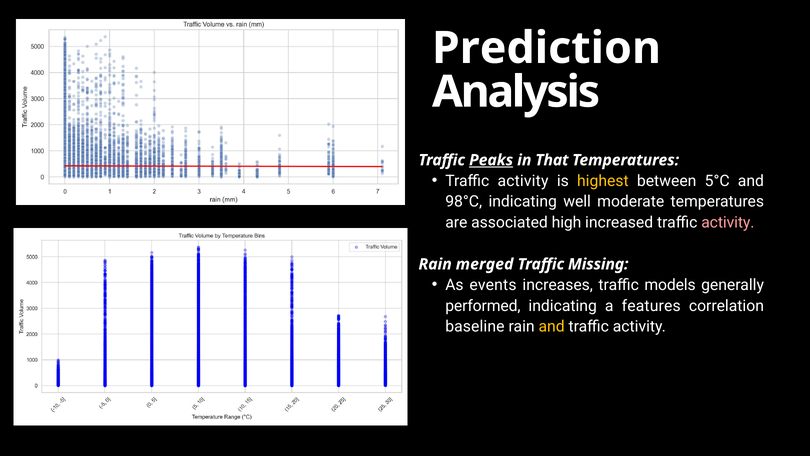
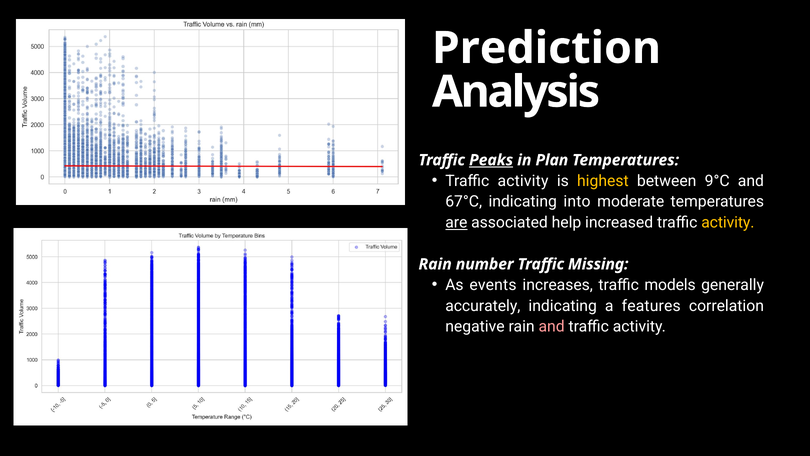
That: That -> Plan (552, 160)
5°C: 5°C -> 9°C (717, 181)
98°C: 98°C -> 67°C (464, 202)
well: well -> into (577, 202)
are underline: none -> present (456, 222)
high: high -> help (566, 222)
activity colour: pink -> yellow (728, 222)
merged: merged -> number (485, 264)
performed: performed -> accurately (483, 306)
baseline: baseline -> negative (475, 326)
and colour: yellow -> pink (552, 326)
